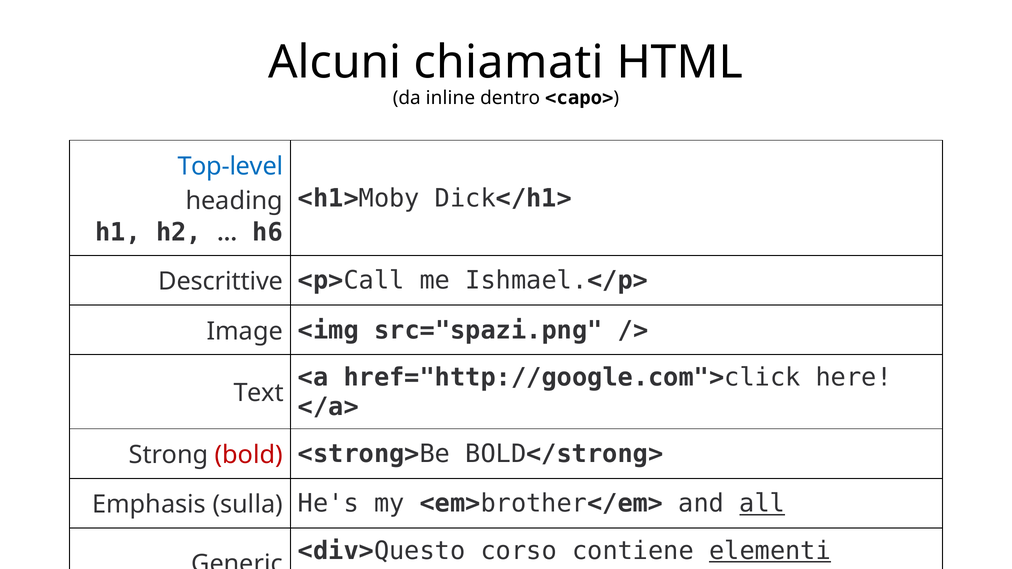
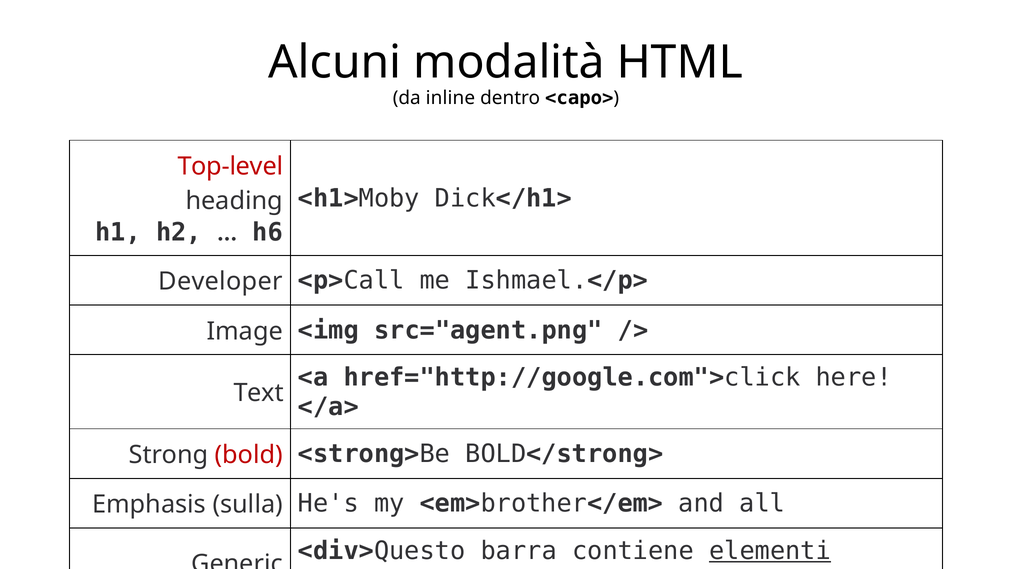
chiamati: chiamati -> modalità (509, 63)
Top-level colour: blue -> red (230, 167)
Descrittive: Descrittive -> Developer (221, 282)
src="spazi.png: src="spazi.png -> src="agent.png (488, 330)
all underline: present -> none (762, 504)
corso: corso -> barra (519, 551)
